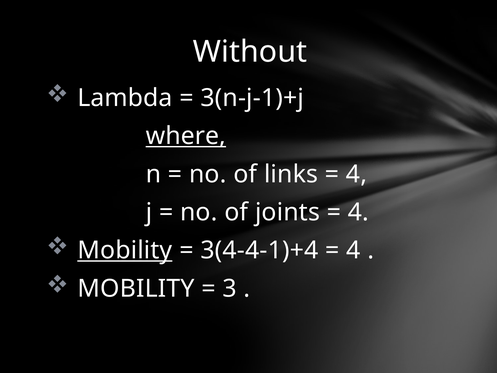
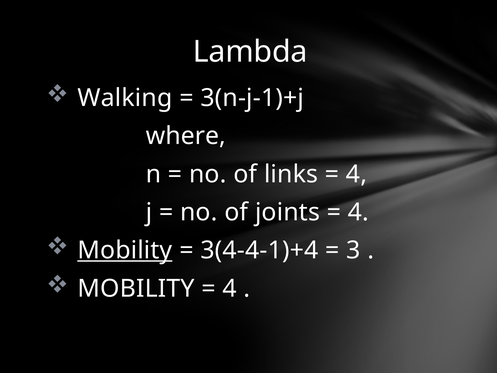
Without: Without -> Lambda (250, 52)
Lambda: Lambda -> Walking (125, 98)
where underline: present -> none (186, 136)
4: 4 -> 3 (353, 250)
3: 3 -> 4 (230, 288)
